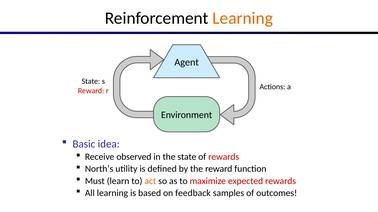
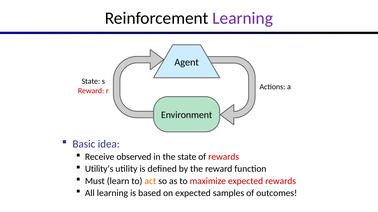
Learning colour: orange -> purple (243, 18)
North’s: North’s -> Utility’s (99, 169)
on feedback: feedback -> expected (193, 194)
